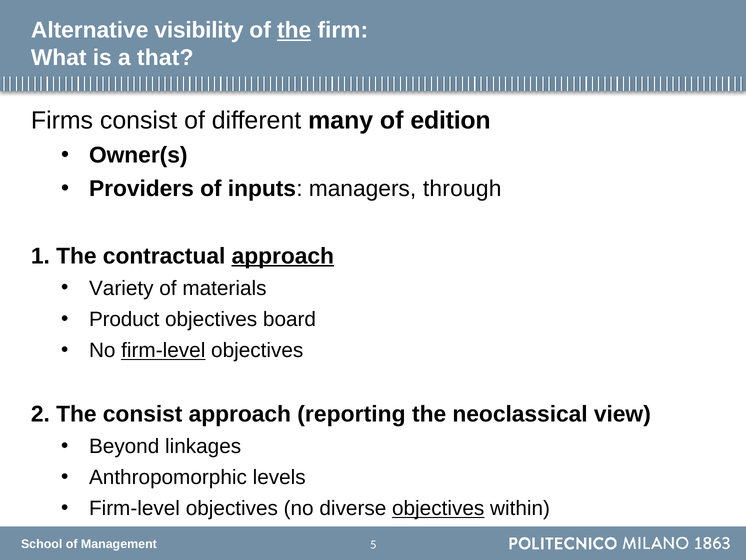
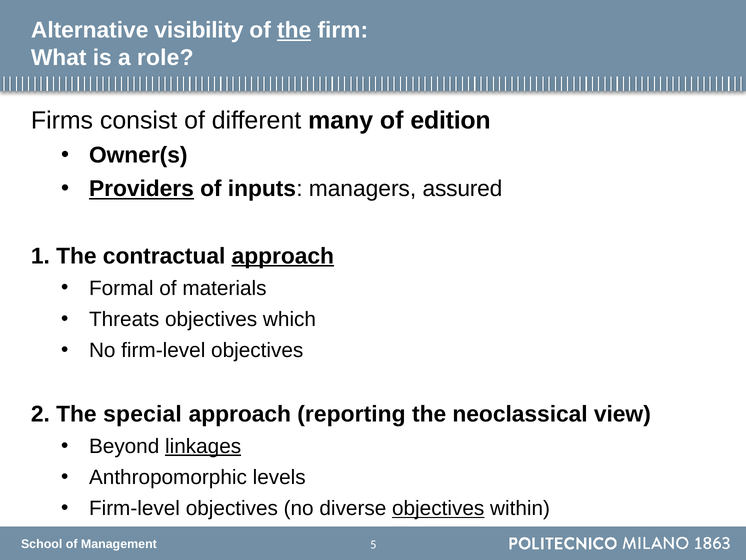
that: that -> role (165, 58)
Providers underline: none -> present (141, 189)
through: through -> assured (462, 189)
Variety: Variety -> Formal (121, 288)
Product: Product -> Threats (124, 319)
board: board -> which (290, 319)
firm-level underline: present -> none (163, 350)
The consist: consist -> special (143, 414)
linkages underline: none -> present (203, 446)
